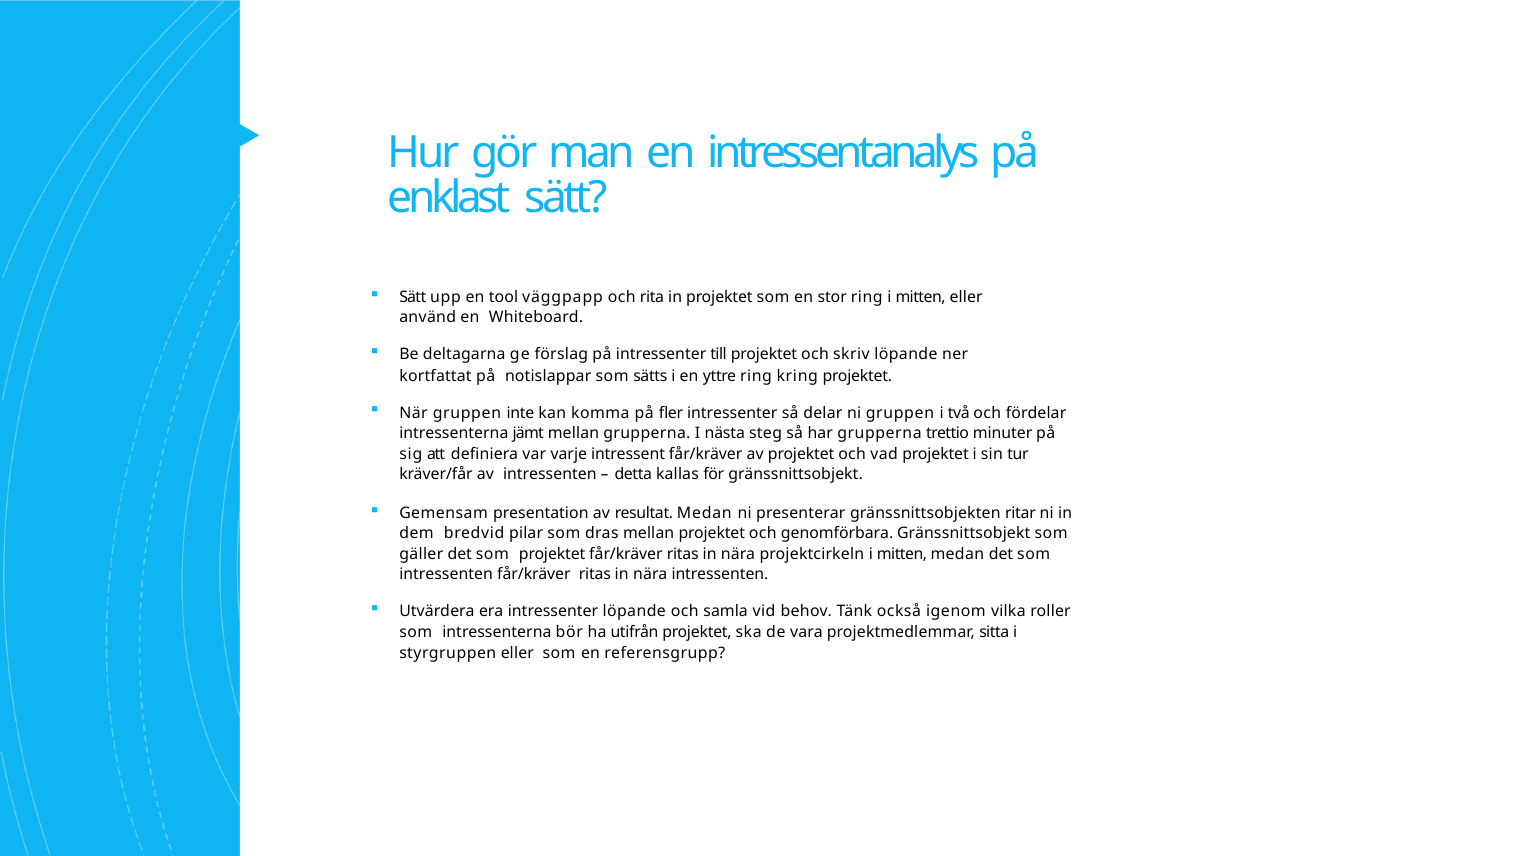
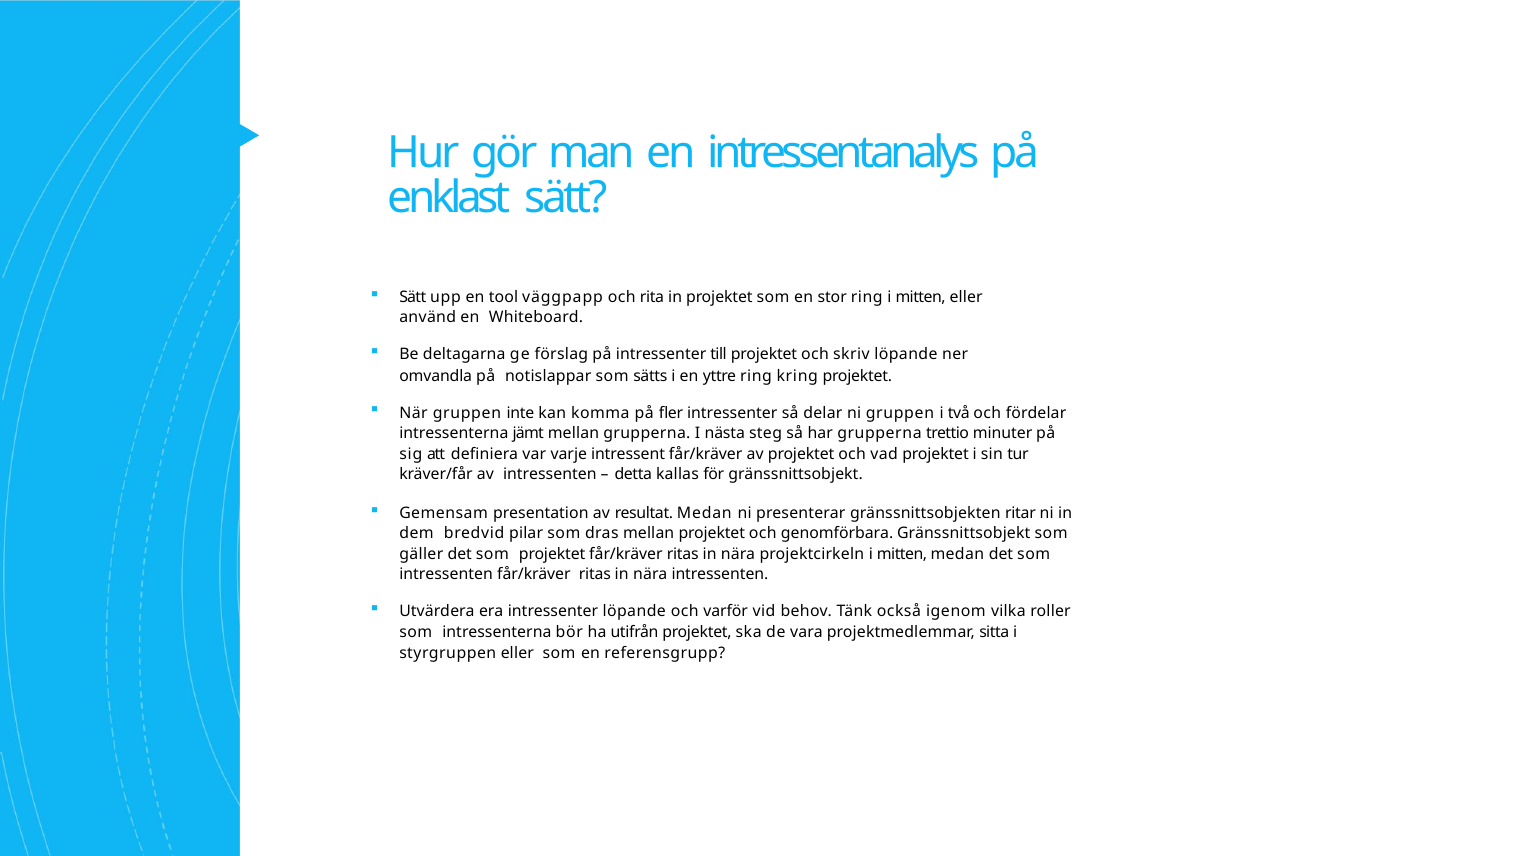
kortfattat: kortfattat -> omvandla (436, 376)
samla: samla -> varför (726, 611)
